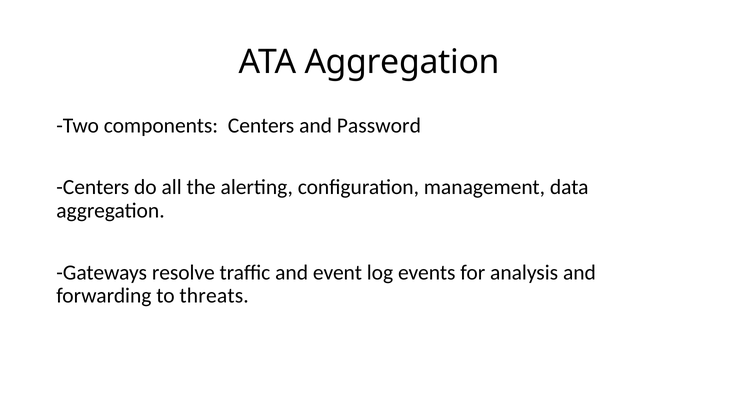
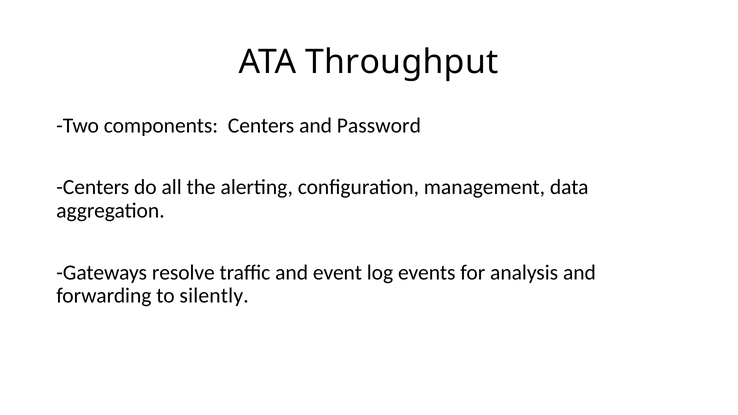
ATA Aggregation: Aggregation -> Throughput (402, 62)
threats: threats -> silently (214, 296)
